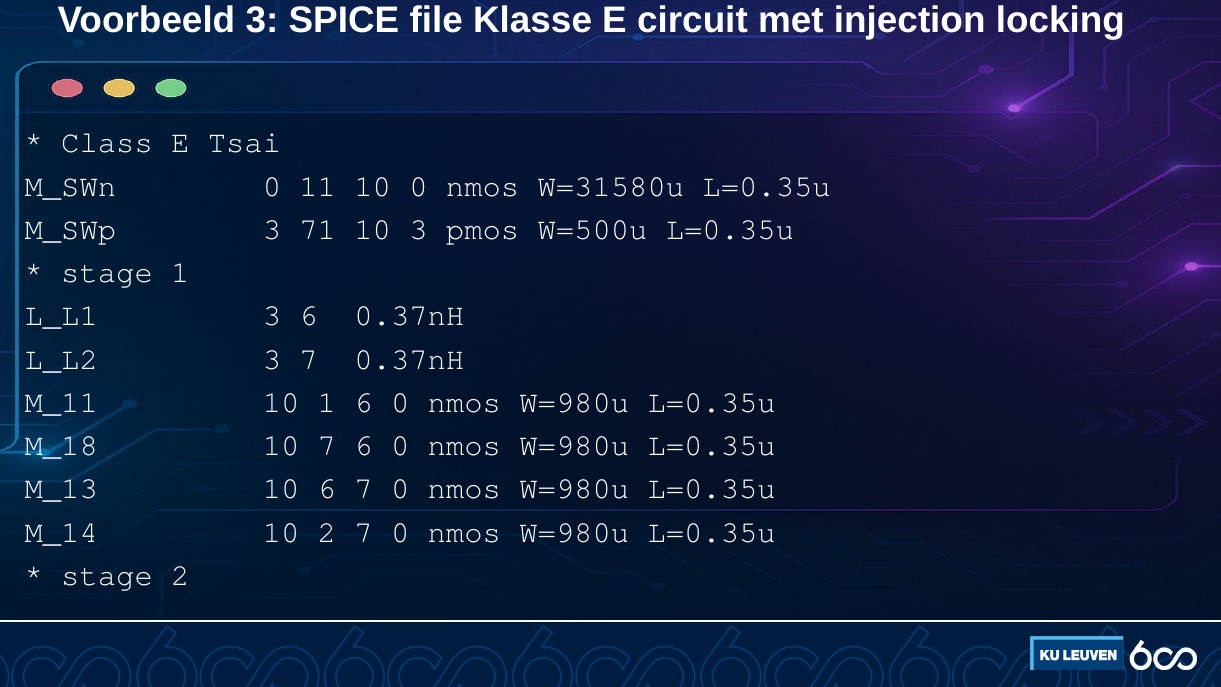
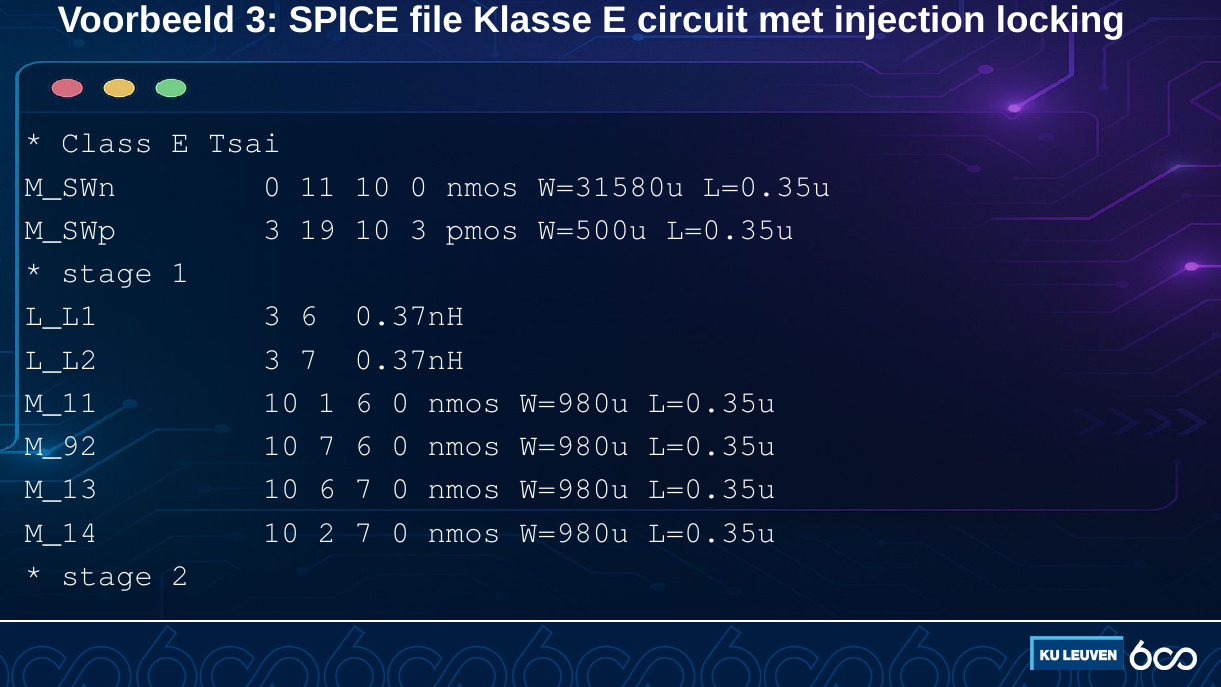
71: 71 -> 19 (318, 229)
M_18: M_18 -> M_92 (61, 445)
